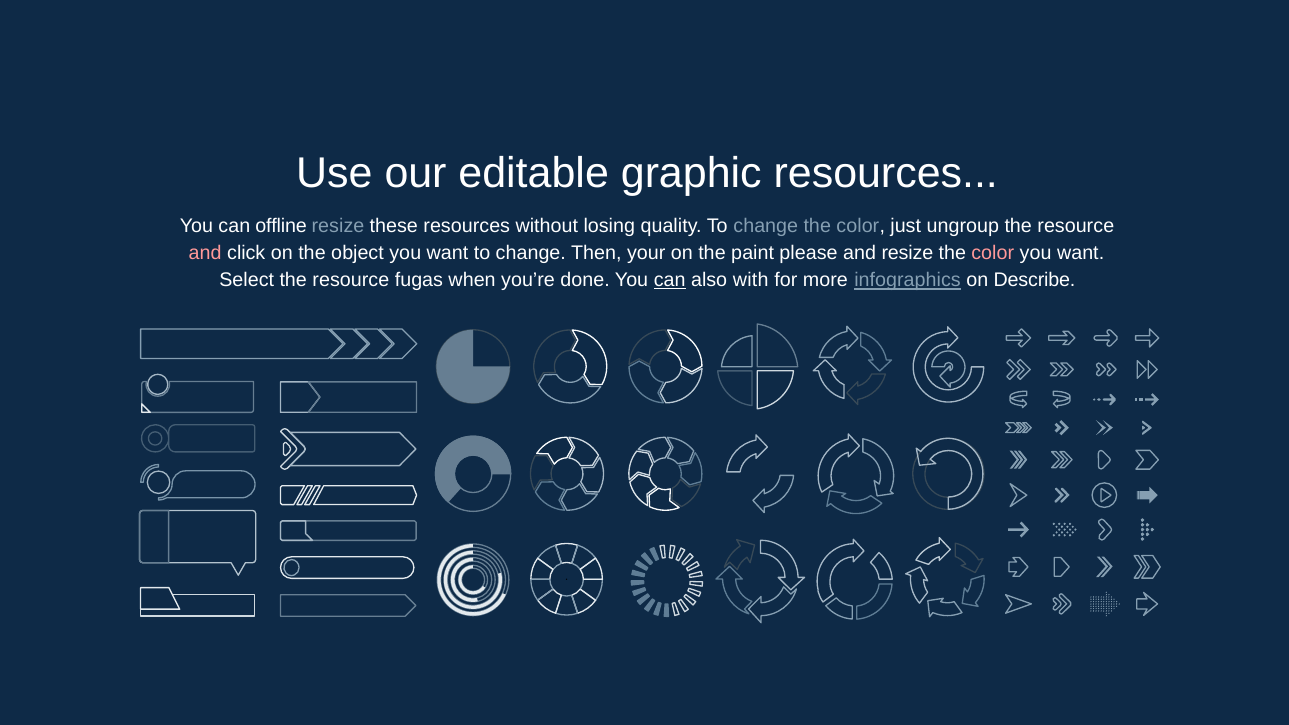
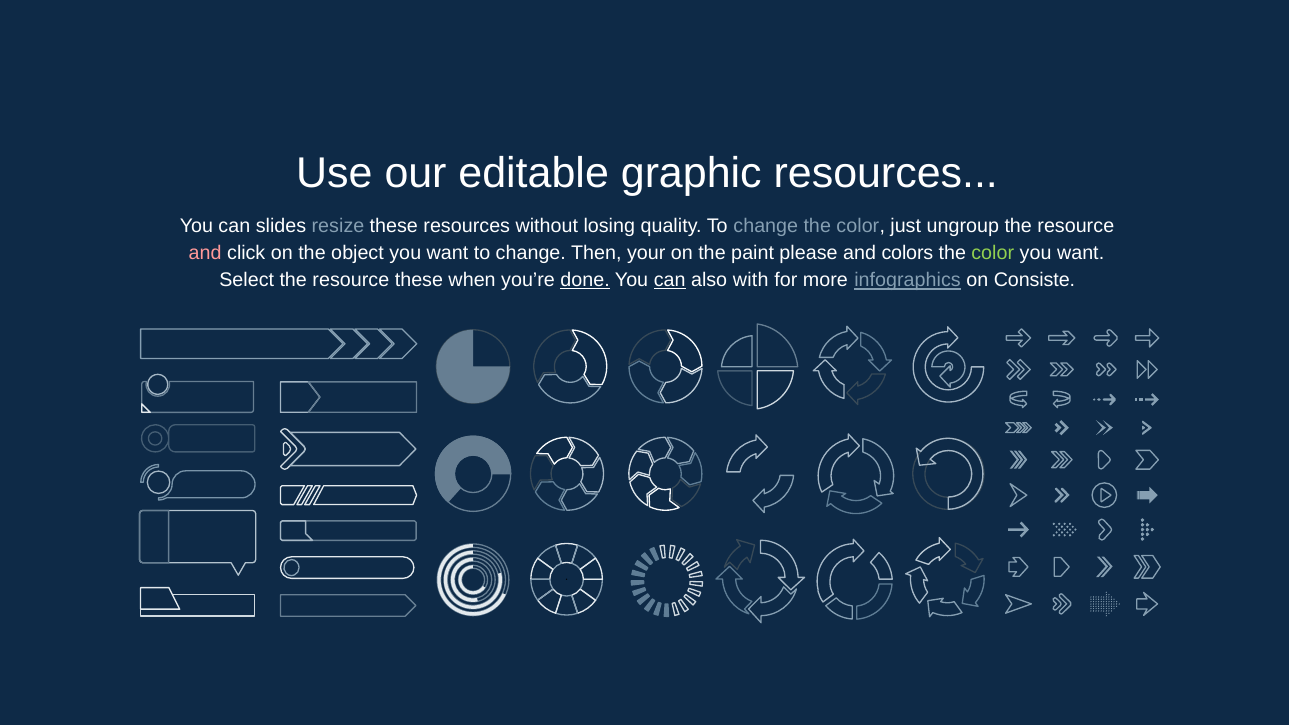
offline: offline -> slides (281, 226)
and resize: resize -> colors (907, 253)
color colour: pink -> light green (993, 253)
resource fugas: fugas -> these (419, 280)
done underline: none -> present (585, 280)
Describe: Describe -> Consiste (1034, 280)
